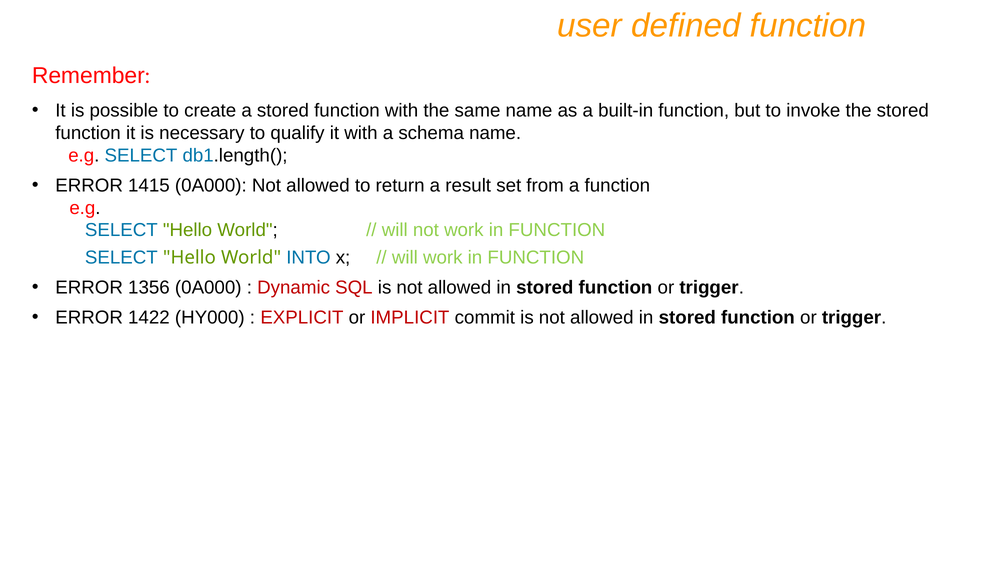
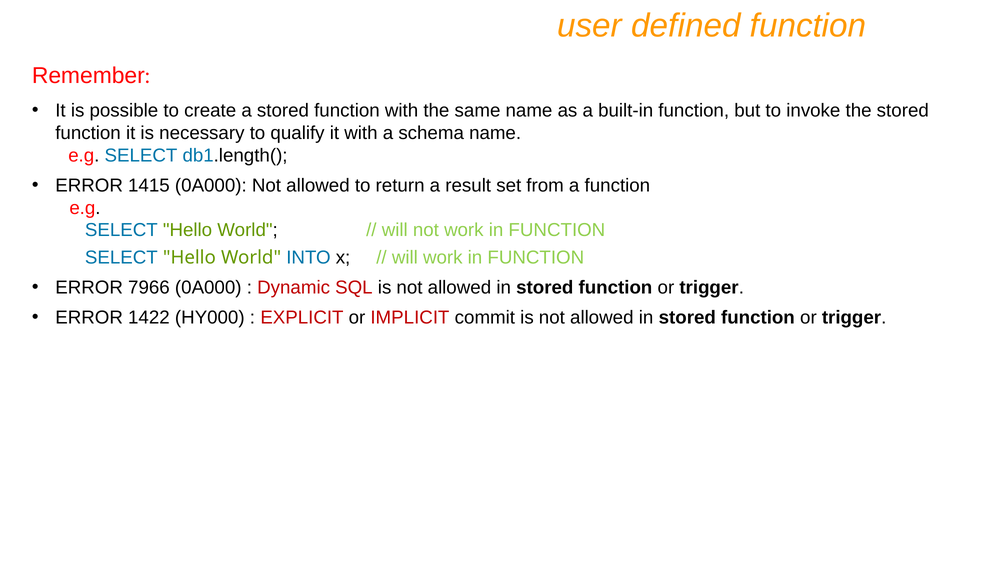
1356: 1356 -> 7966 (149, 288)
